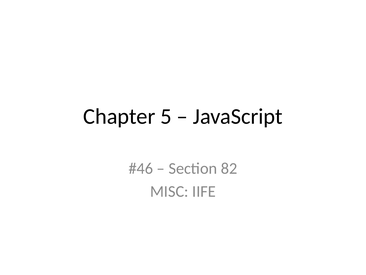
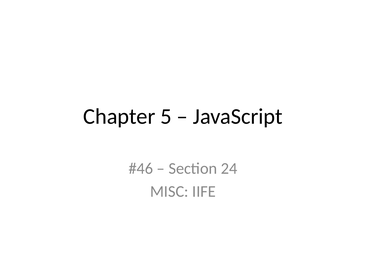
82: 82 -> 24 (229, 168)
